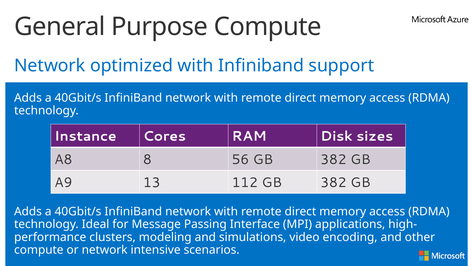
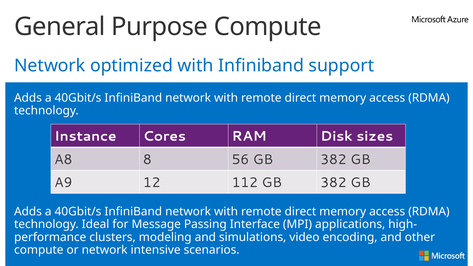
13: 13 -> 12 (152, 183)
